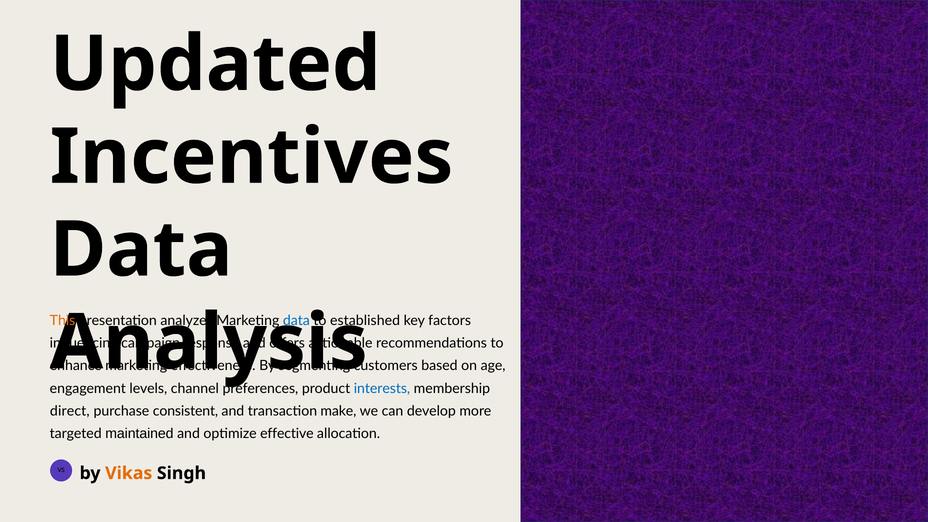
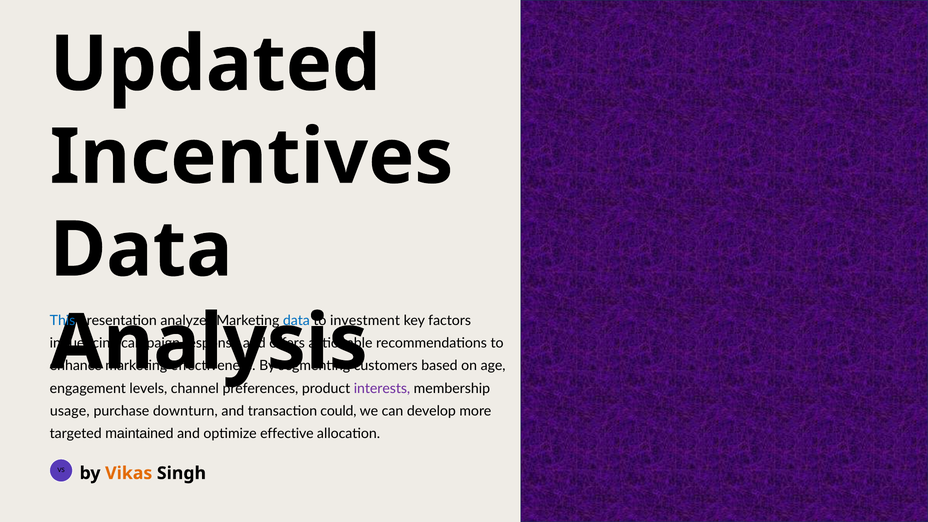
This colour: orange -> blue (63, 321)
established: established -> investment (365, 321)
interests colour: blue -> purple (382, 388)
direct: direct -> usage (70, 411)
consistent: consistent -> downturn (185, 411)
make: make -> could (338, 411)
